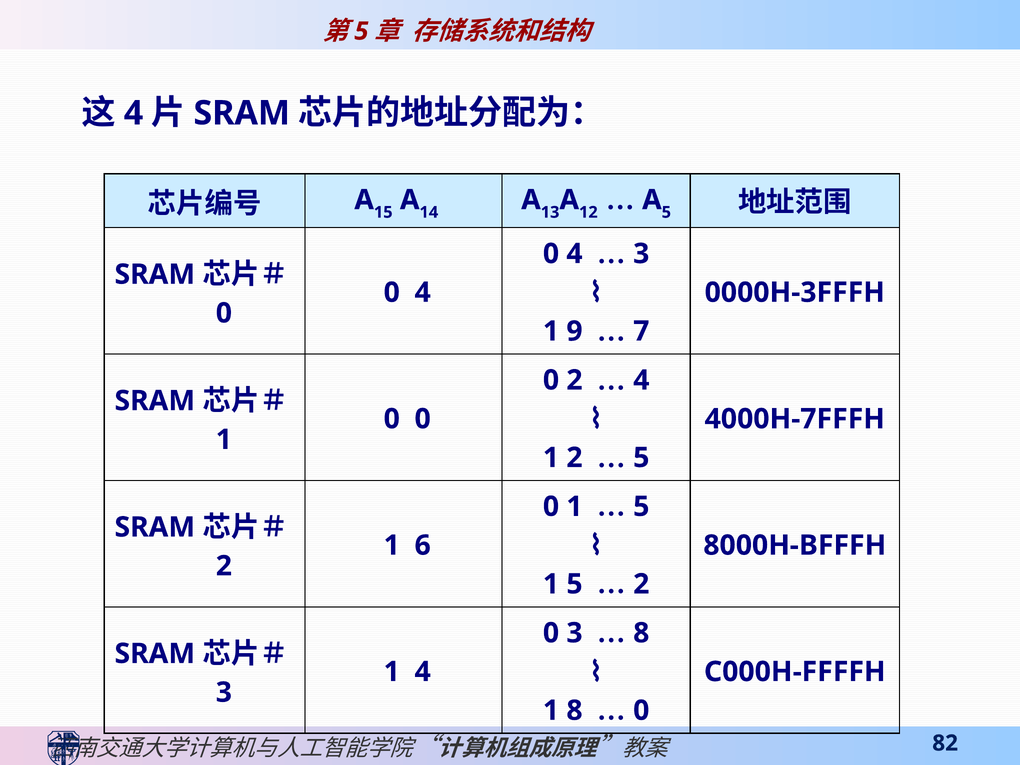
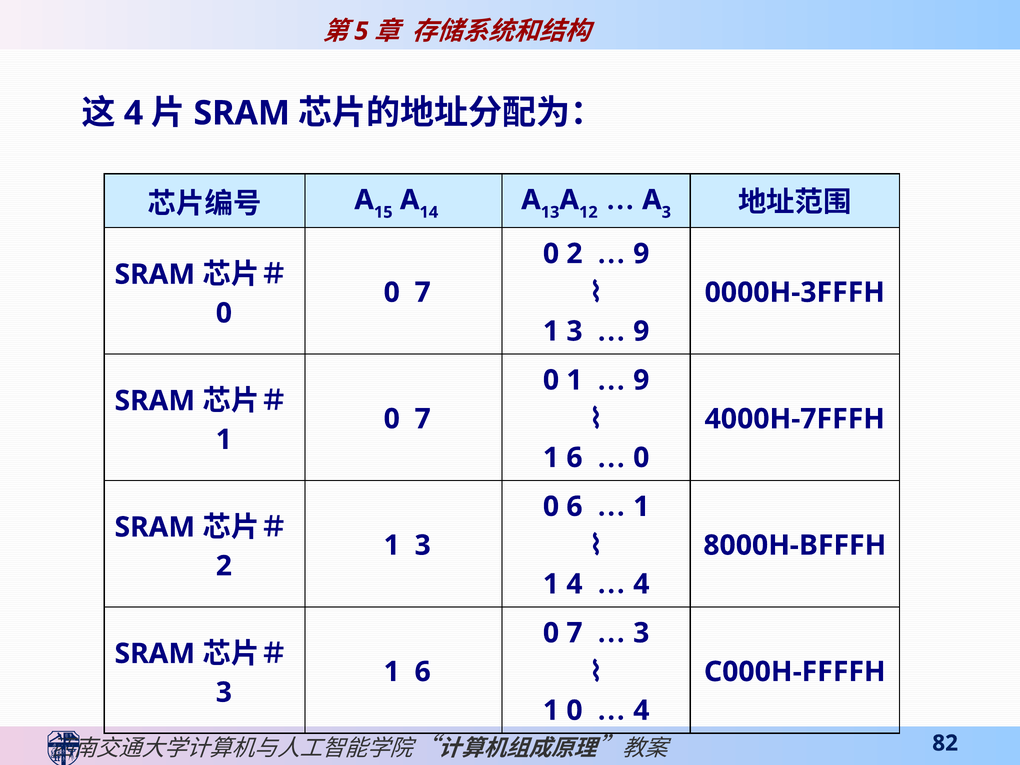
5: 5 -> 3 (666, 212)
4: 4 -> 2 (574, 254)
3: 3 -> 9 (641, 254)
4: 4 -> 7 (423, 293)
9: 9 -> 3 (574, 331)
7: 7 -> 9 (641, 331)
0 2: 2 -> 1 (574, 380)
4: 4 -> 9 (641, 380)
0: 0 -> 7 (423, 419)
2: 2 -> 6 (574, 458)
5: 5 -> 0 (641, 458)
0 1: 1 -> 6 (574, 507)
5: 5 -> 1 (641, 507)
6: 6 -> 3 (423, 545)
1 5: 5 -> 4 (574, 584)
2: 2 -> 4 (641, 584)
3: 3 -> 7 (574, 633)
8: 8 -> 3 (641, 633)
4: 4 -> 6 (423, 672)
8: 8 -> 0 (574, 711)
0: 0 -> 4 (641, 711)
